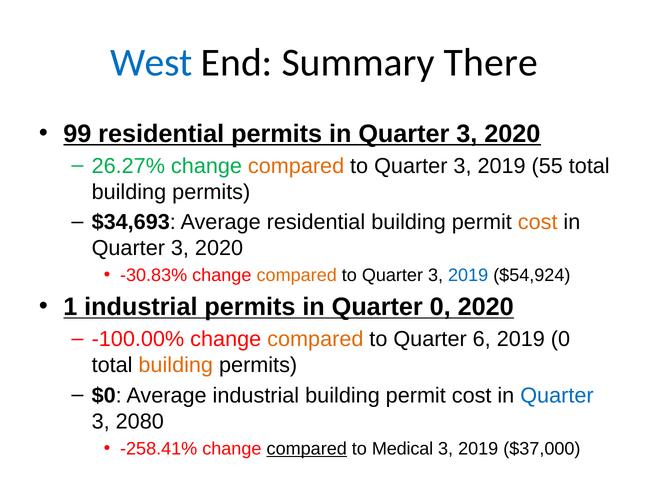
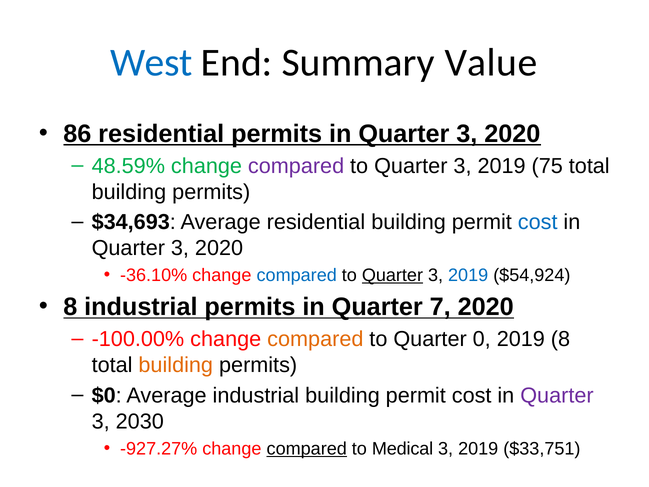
There: There -> Value (491, 63)
99: 99 -> 86 (77, 134)
26.27%: 26.27% -> 48.59% (128, 166)
compared colour: orange -> purple (296, 166)
55: 55 -> 75 (547, 166)
cost colour: orange -> blue (538, 222)
-30.83%: -30.83% -> -36.10% (154, 275)
compared colour: orange -> blue (297, 275)
Quarter underline: none -> present (392, 275)
1: 1 -> 8 (70, 307)
Quarter 0: 0 -> 7 (440, 307)
6: 6 -> 0 (482, 339)
2019 0: 0 -> 8 (560, 339)
Quarter colour: blue -> purple (557, 395)
2080: 2080 -> 2030 (140, 421)
-258.41%: -258.41% -> -927.27% (159, 448)
$37,000: $37,000 -> $33,751 (542, 448)
